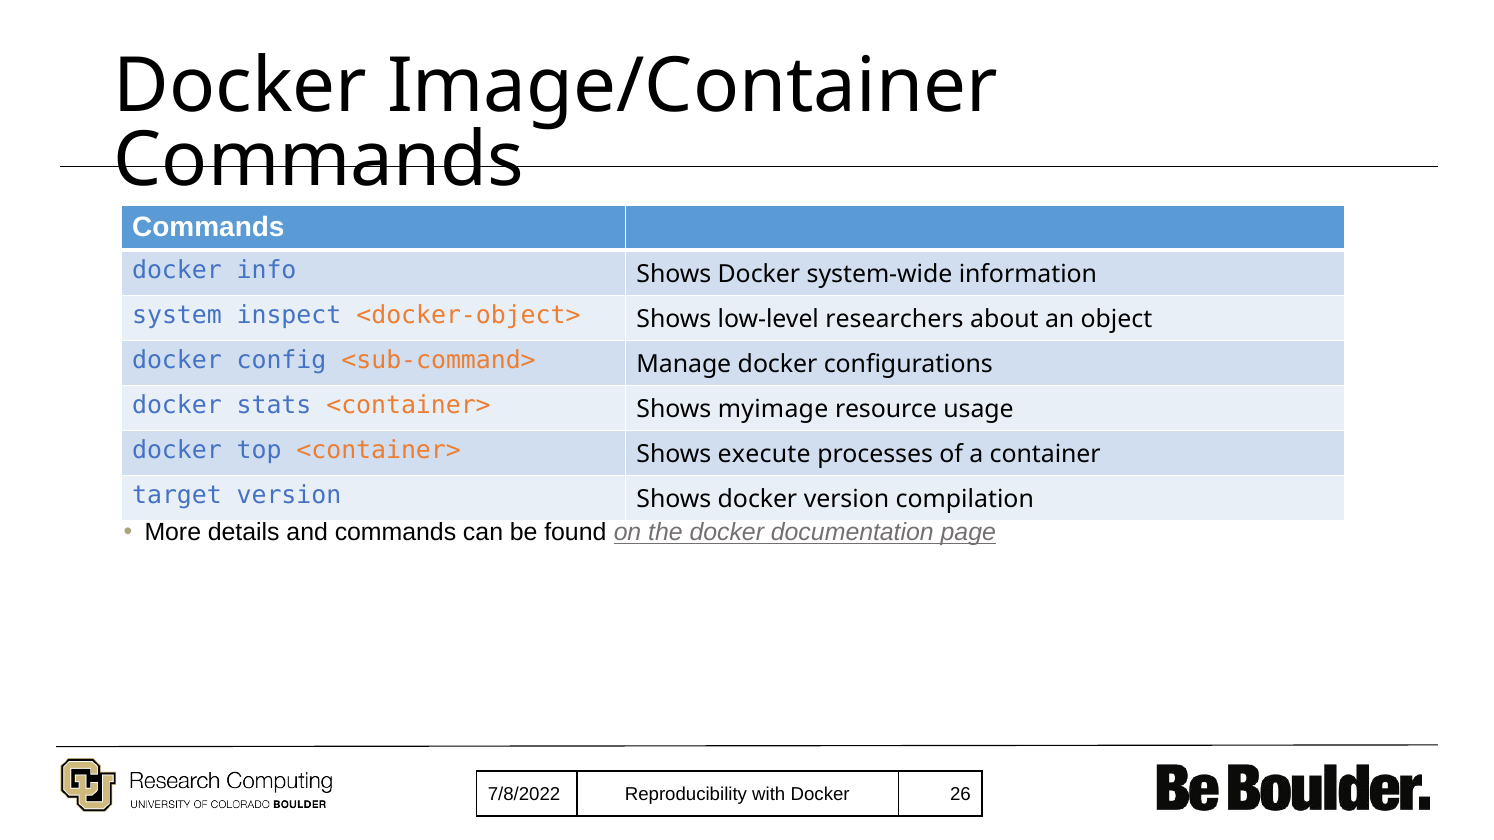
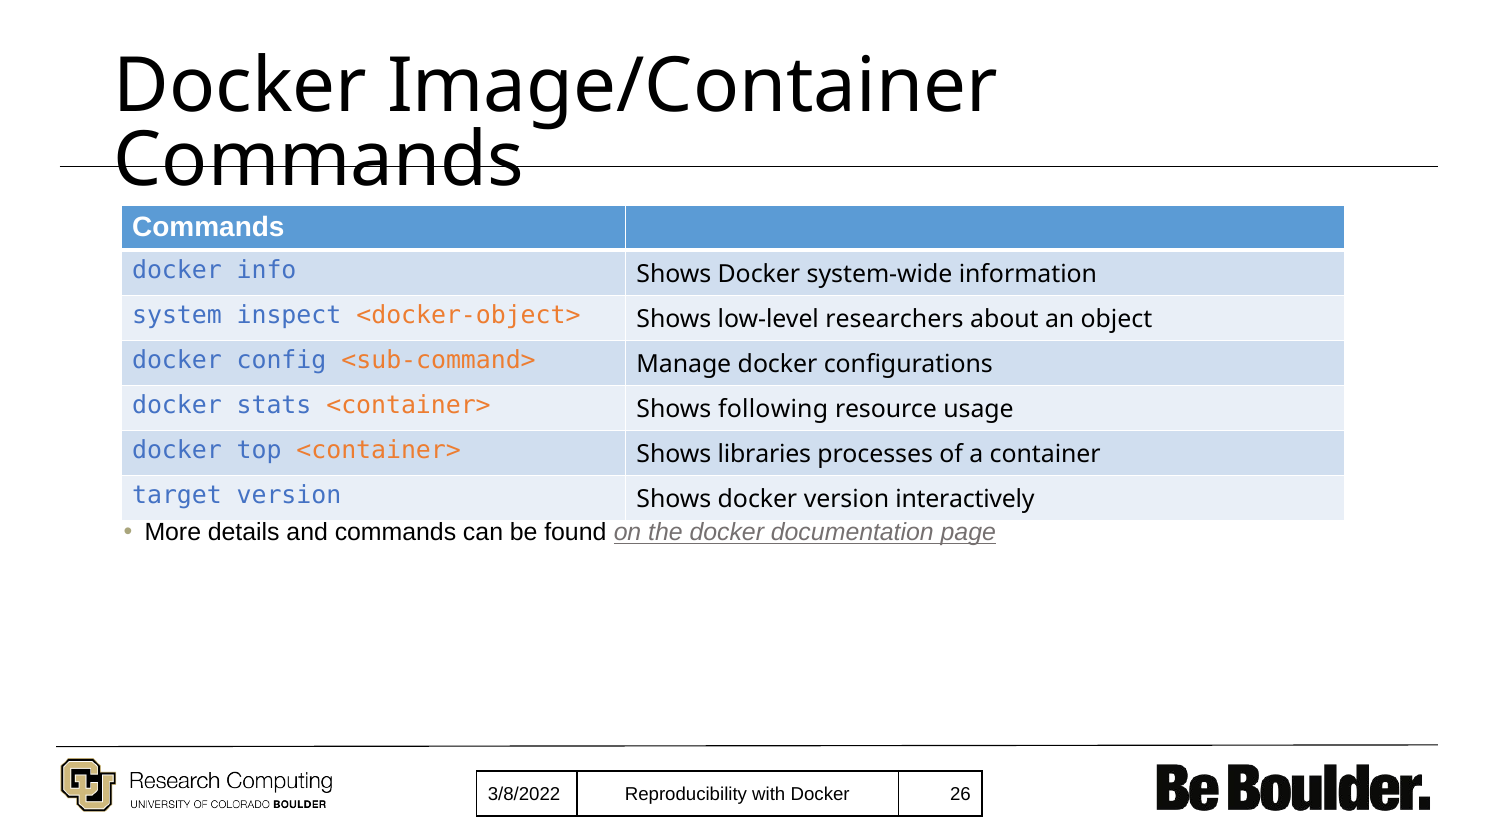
myimage: myimage -> following (773, 409)
execute: execute -> libraries (764, 454)
compilation: compilation -> interactively (965, 499)
7/8/2022: 7/8/2022 -> 3/8/2022 (524, 795)
